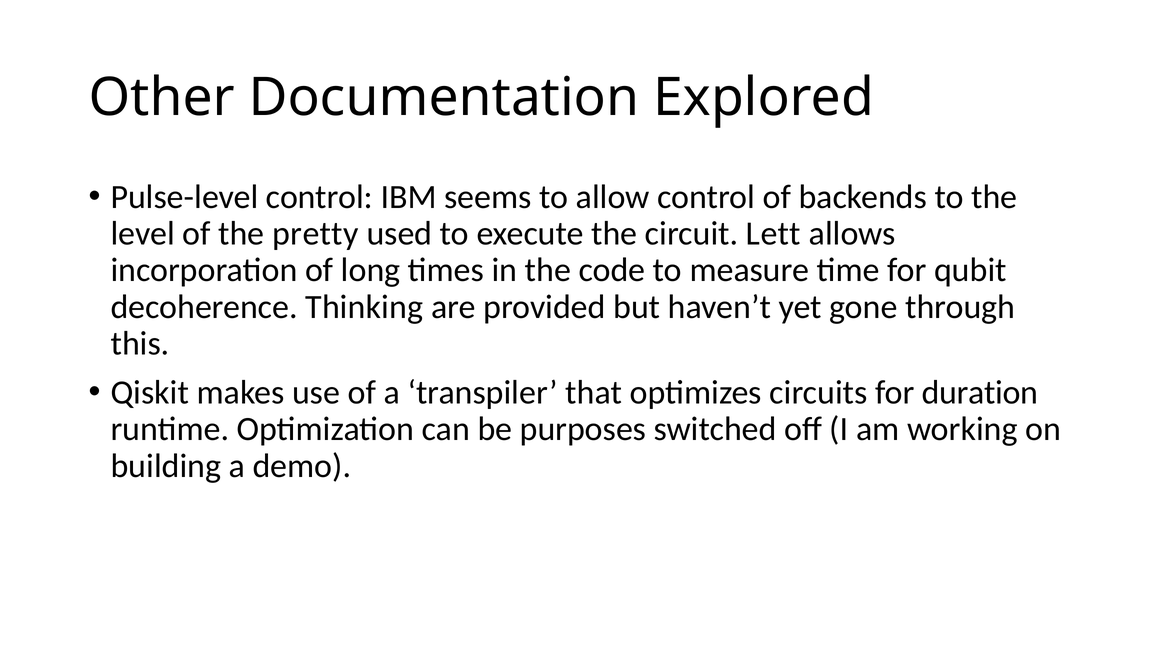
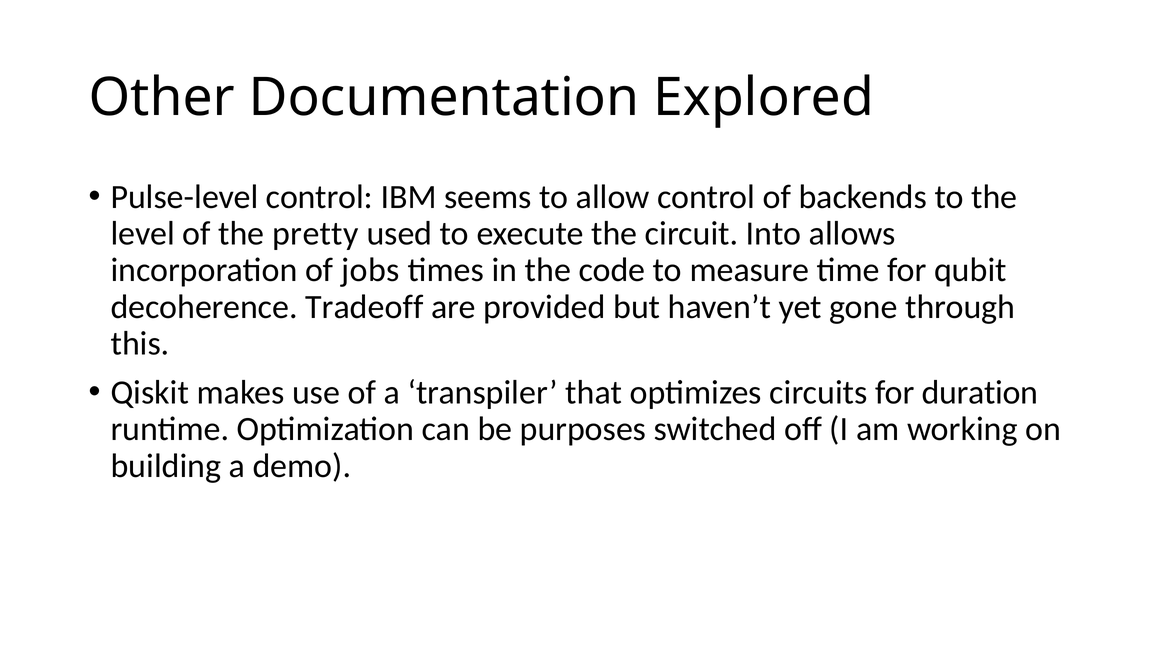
Lett: Lett -> Into (774, 234)
long: long -> jobs (370, 270)
Thinking: Thinking -> Tradeoff (364, 307)
